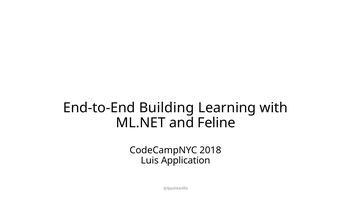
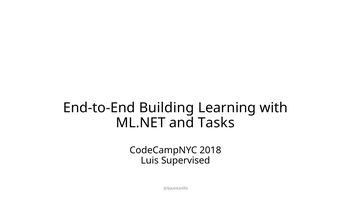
Feline: Feline -> Tasks (216, 123)
Application: Application -> Supervised (186, 161)
